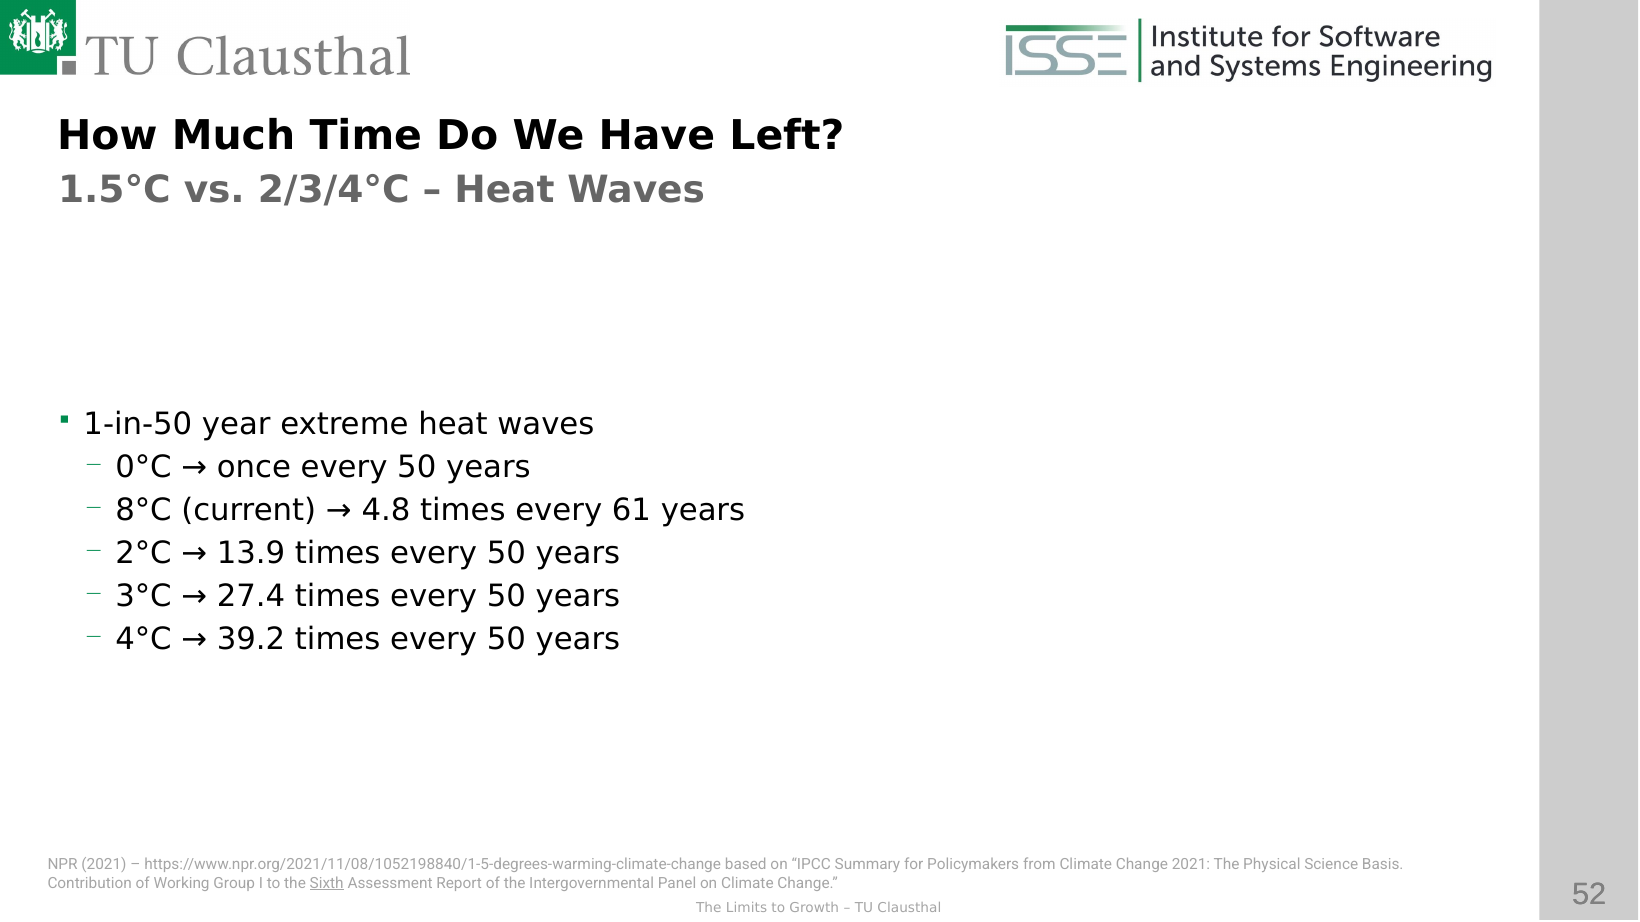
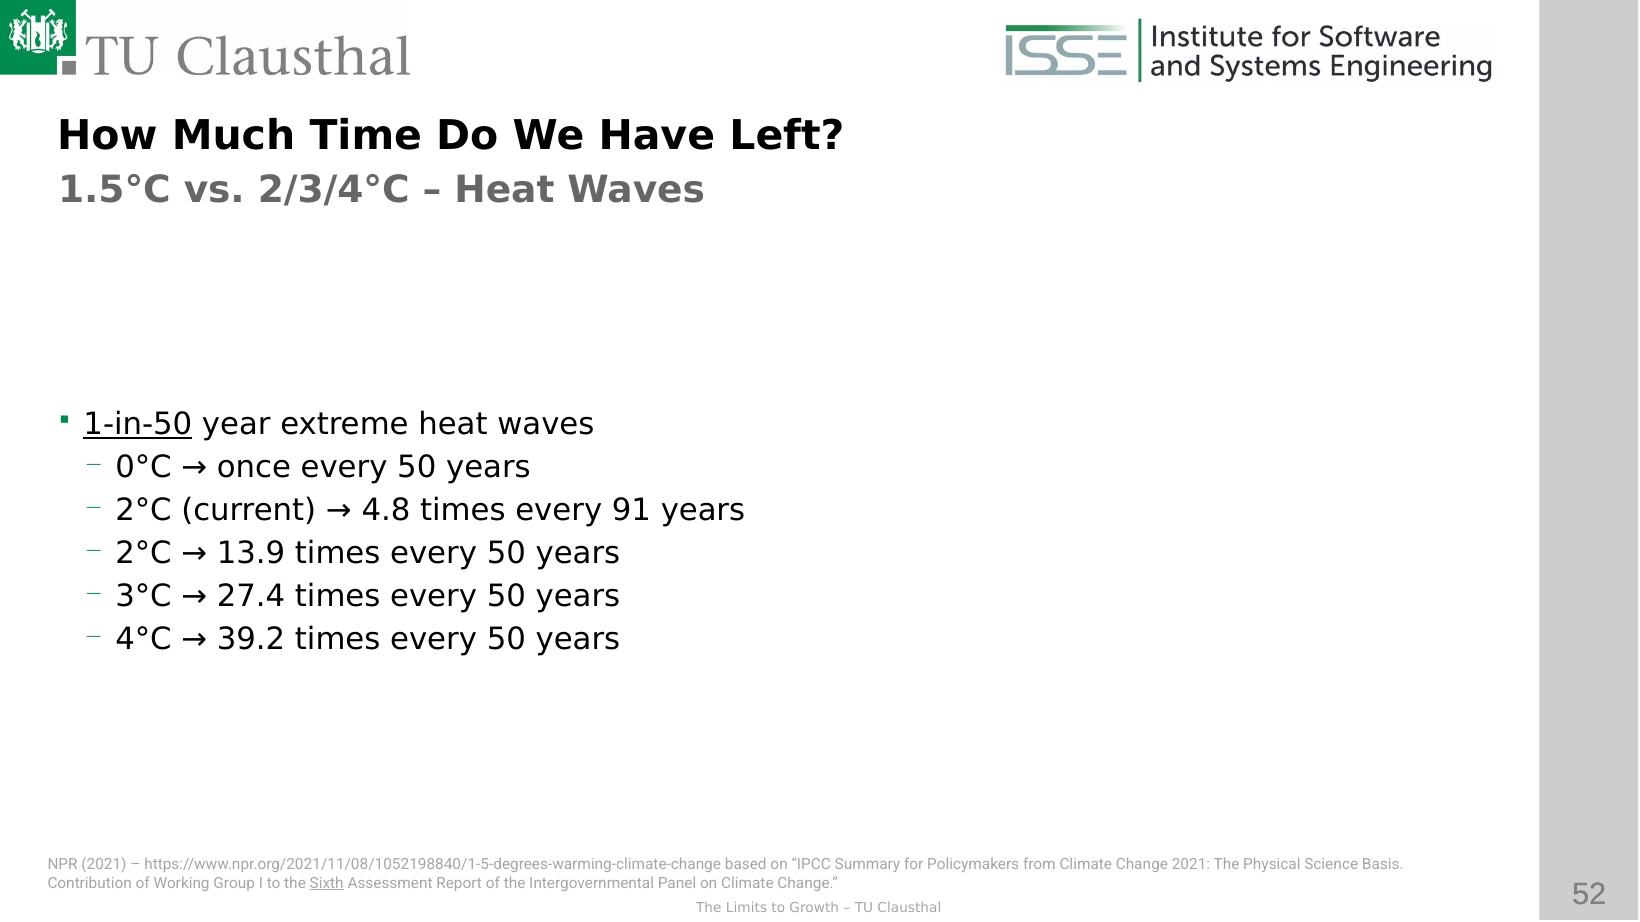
1-in-50 underline: none -> present (138, 425)
8°C: 8°C -> 2°C (144, 511)
61: 61 -> 91 (631, 511)
